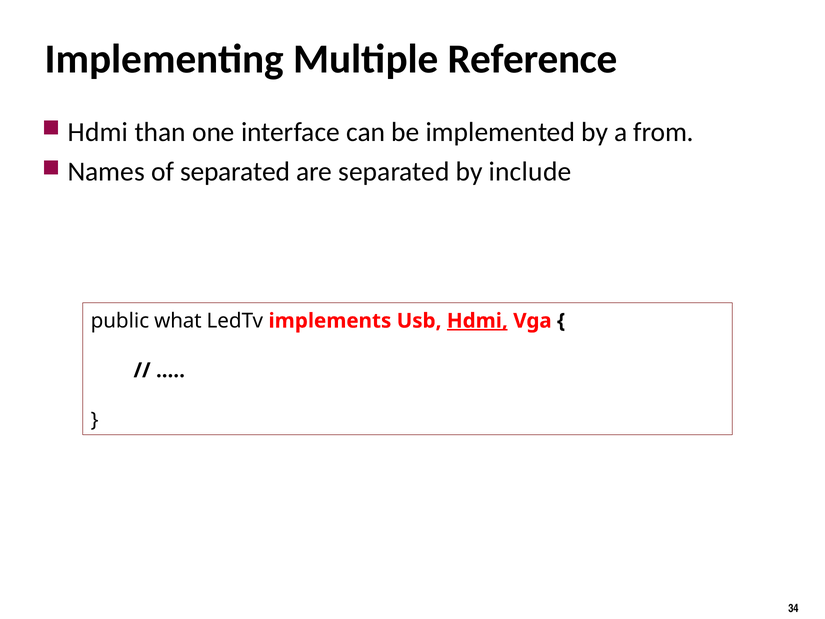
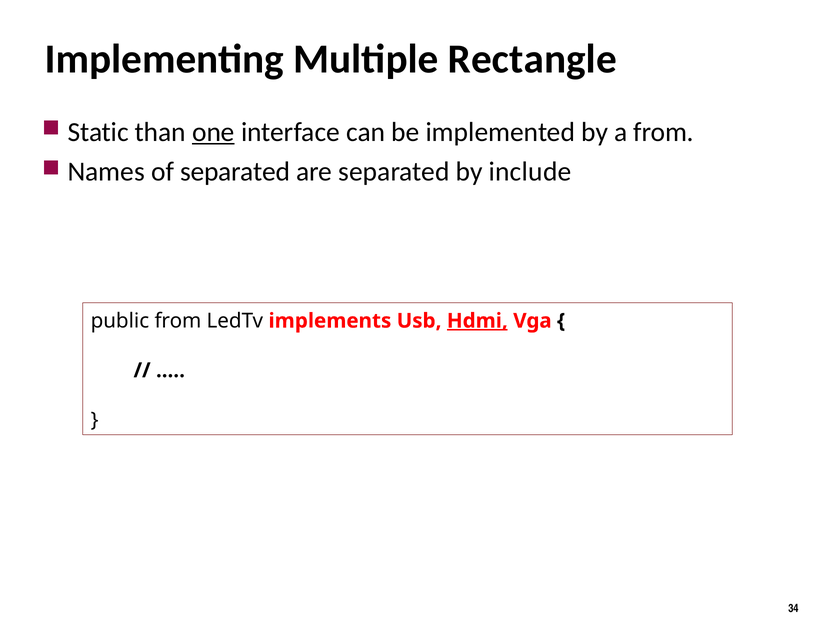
Reference: Reference -> Rectangle (532, 59)
Hdmi: Hdmi -> Static (98, 132)
one underline: none -> present (213, 132)
public what: what -> from (178, 321)
